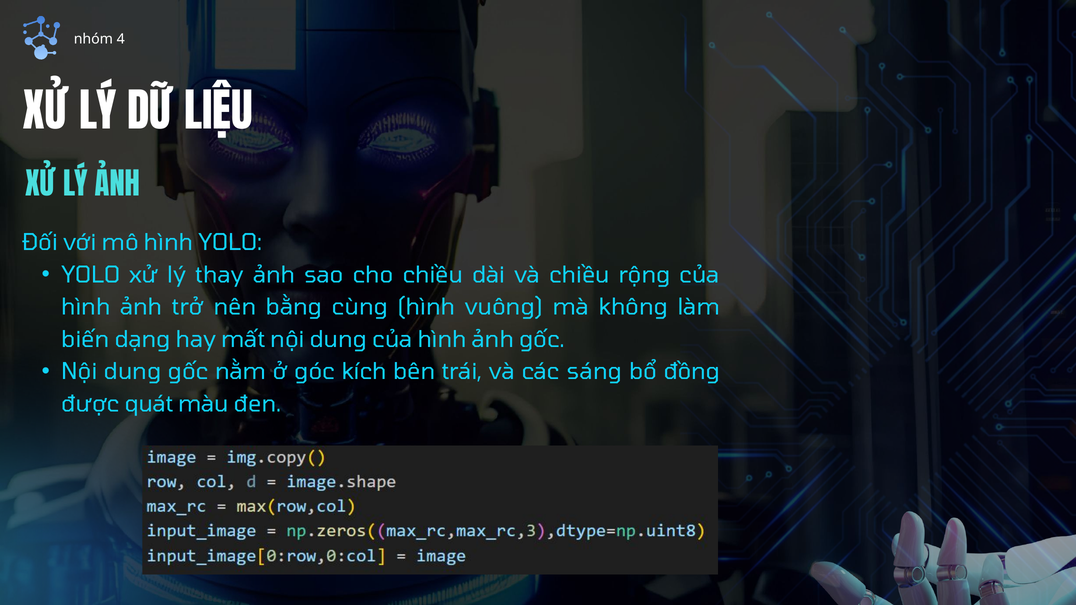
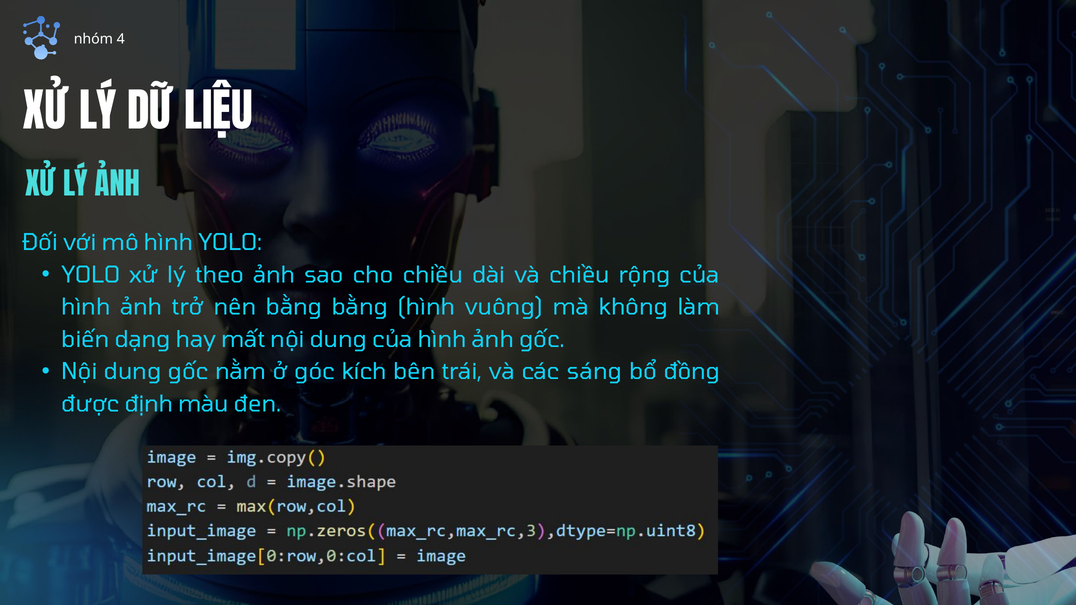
thay: thay -> theo (220, 275)
bằng cùng: cùng -> bằng (360, 307)
quát: quát -> định (149, 404)
